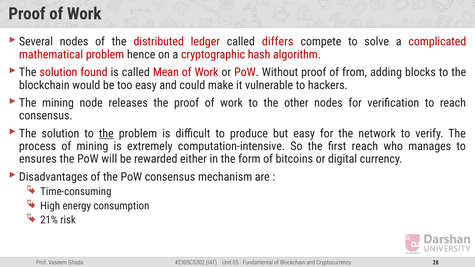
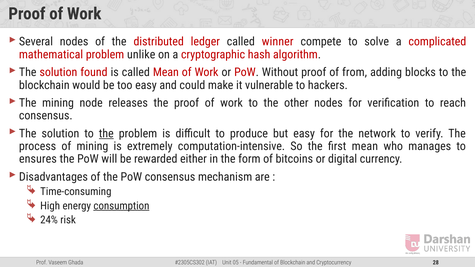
differs: differs -> winner (278, 42)
hence: hence -> unlike (141, 55)
first reach: reach -> mean (365, 146)
consumption underline: none -> present (121, 206)
21%: 21% -> 24% (49, 220)
